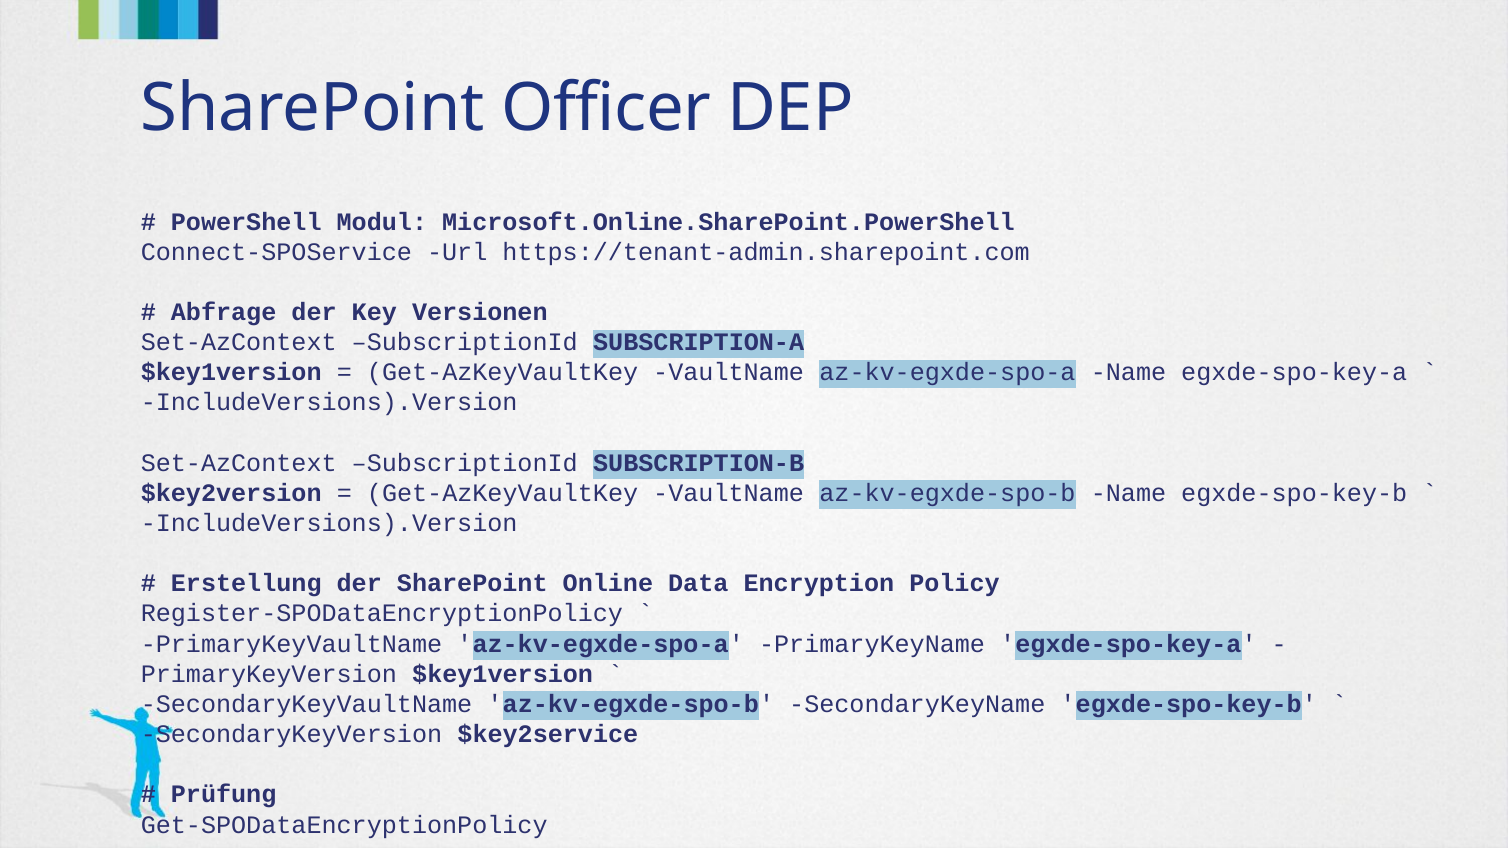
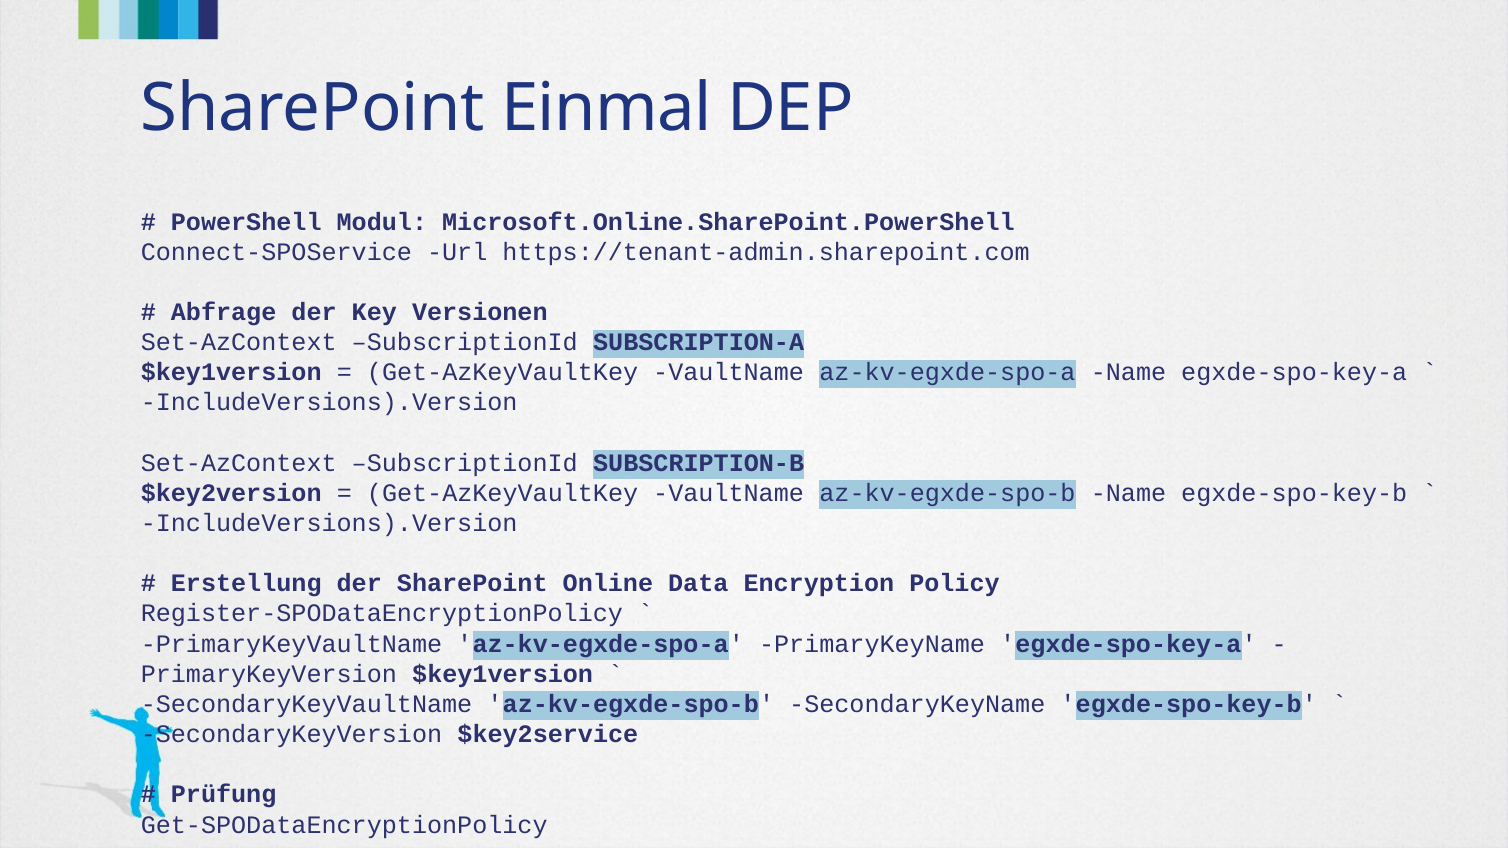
Officer: Officer -> Einmal (606, 109)
